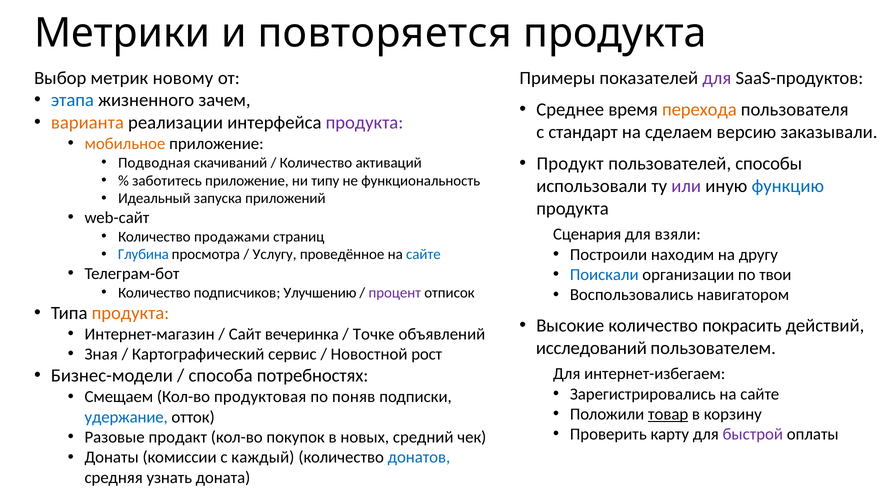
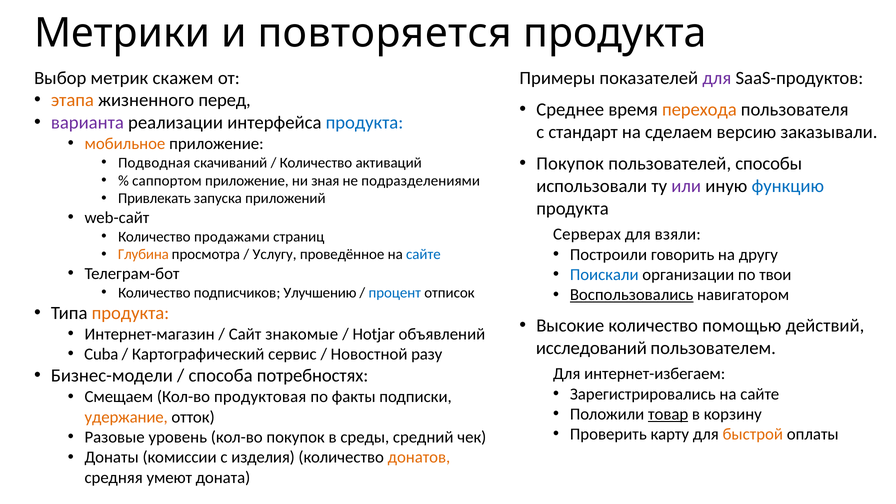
новому: новому -> скажем (183, 78)
этапа colour: blue -> orange (72, 100)
зачем: зачем -> перед (225, 100)
варианта colour: orange -> purple (87, 123)
продукта colour: purple -> blue (364, 123)
Продукт: Продукт -> Покупок (570, 164)
заботитесь: заботитесь -> саппортом (167, 181)
типу: типу -> зная (325, 181)
функциональность: функциональность -> подразделениями (421, 181)
Идеальный: Идеальный -> Привлекать (154, 199)
Сценария: Сценария -> Серверах (587, 234)
находим: находим -> говорить (683, 255)
Глубина colour: blue -> orange (143, 255)
процент colour: purple -> blue (395, 293)
Воспользовались underline: none -> present (632, 295)
покрасить: покрасить -> помощью (742, 326)
вечеринка: вечеринка -> знакомые (302, 334)
Точке: Точке -> Hotjar (374, 334)
Зная: Зная -> Cuba (101, 354)
рост: рост -> разу (427, 354)
поняв: поняв -> факты (354, 397)
удержание colour: blue -> orange (126, 417)
быстрой colour: purple -> orange (753, 434)
продакт: продакт -> уровень (178, 437)
новых: новых -> среды (365, 437)
каждый: каждый -> изделия (263, 457)
донатов colour: blue -> orange (419, 457)
узнать: узнать -> умеют (169, 478)
